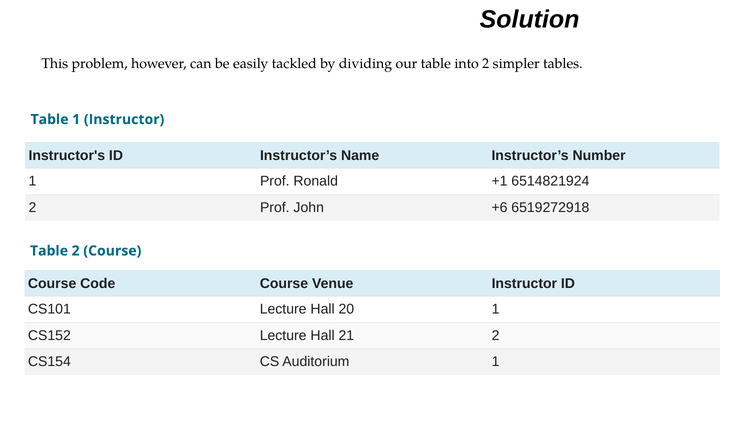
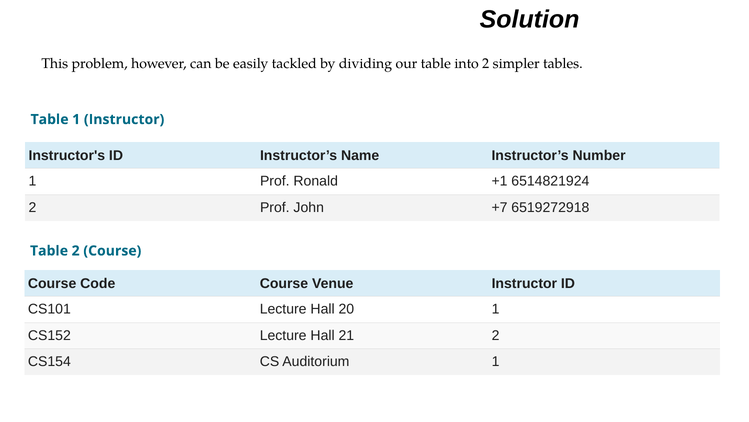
+6: +6 -> +7 (499, 207)
